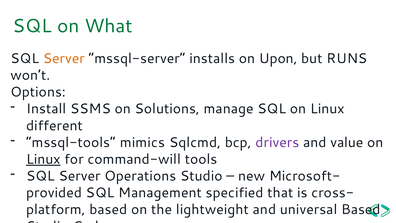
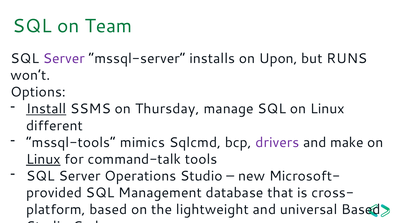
What: What -> Team (108, 26)
Server colour: orange -> purple (64, 58)
Install underline: none -> present (46, 109)
Solutions: Solutions -> Thursday (167, 109)
value: value -> make (347, 142)
command-will: command-will -> command-talk (134, 159)
specified: specified -> database (235, 193)
